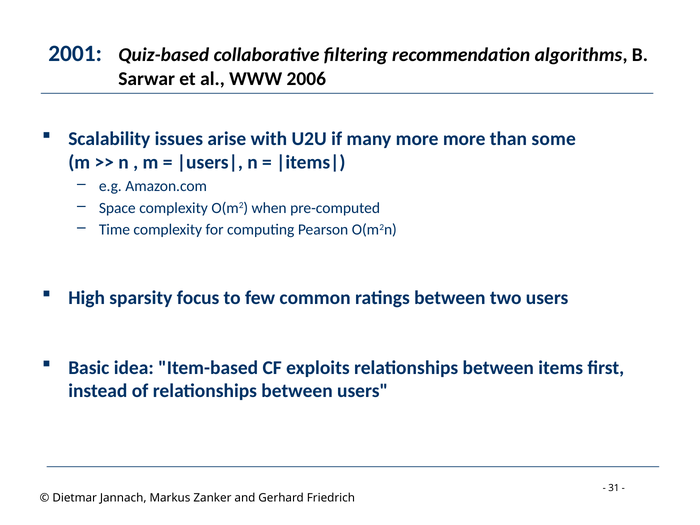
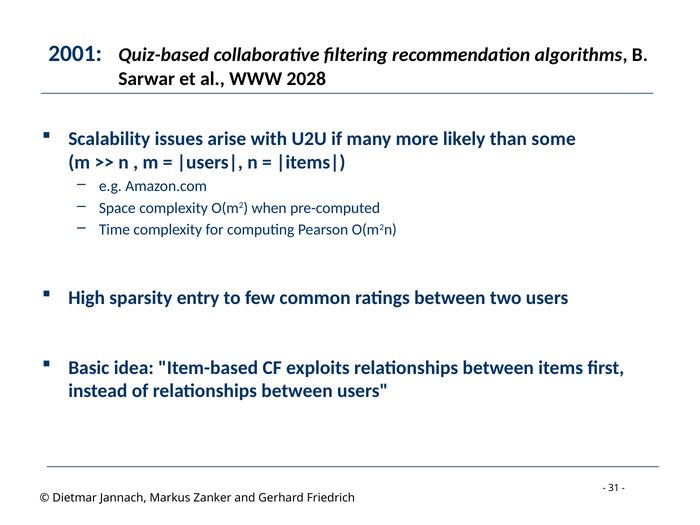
2006: 2006 -> 2028 (306, 79)
more more: more -> likely (464, 139)
focus: focus -> entry (198, 298)
